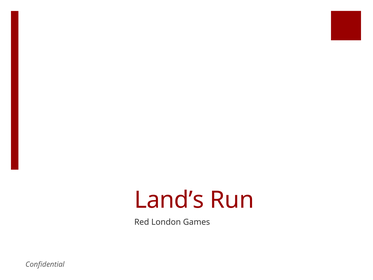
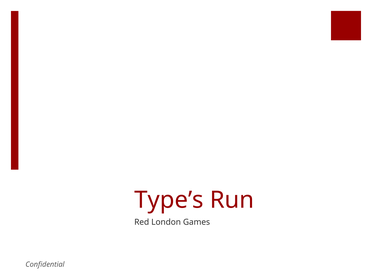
Land’s: Land’s -> Type’s (169, 200)
